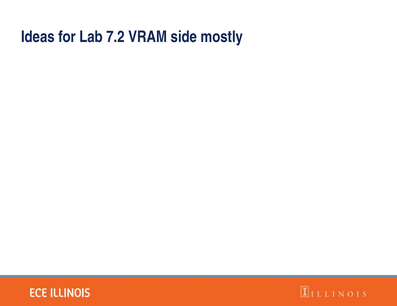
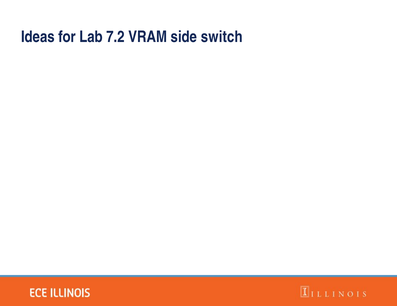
mostly: mostly -> switch (222, 37)
